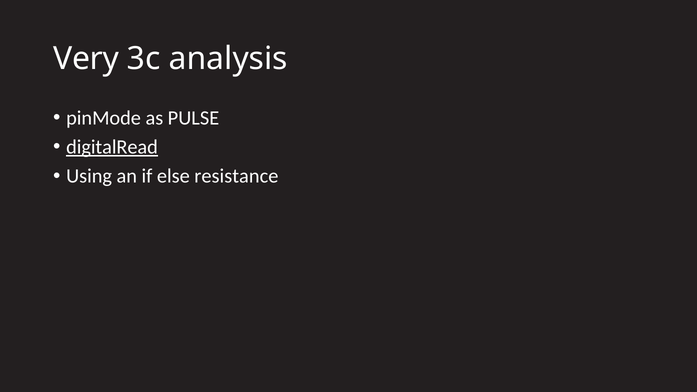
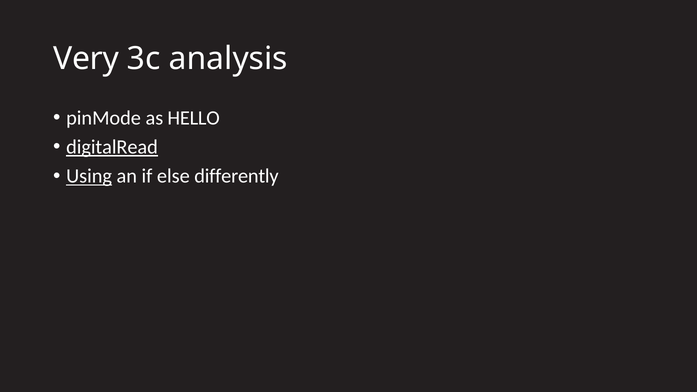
PULSE: PULSE -> HELLO (194, 118)
Using underline: none -> present (89, 176)
resistance: resistance -> differently (236, 176)
